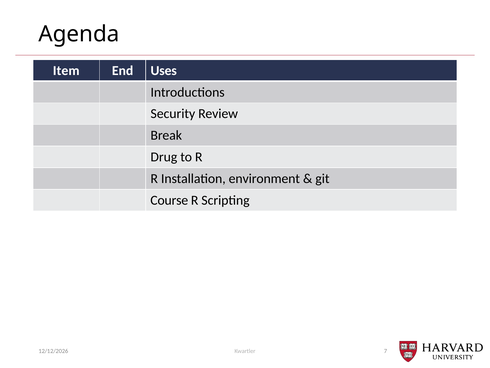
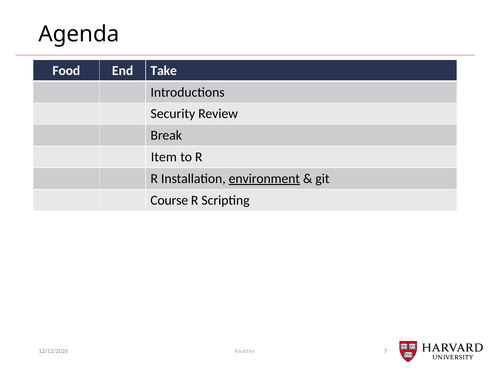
Item: Item -> Food (66, 70)
Uses: Uses -> Take (164, 70)
Drug: Drug -> Item (164, 157)
environment underline: none -> present (264, 178)
